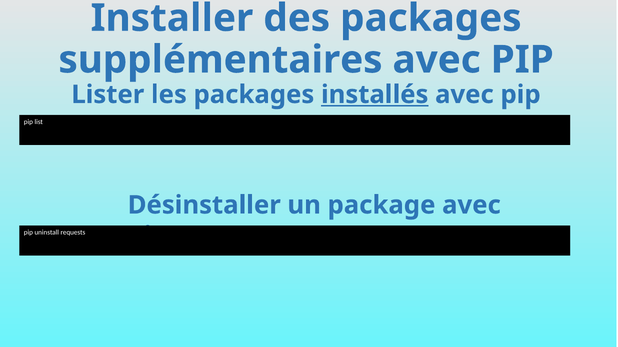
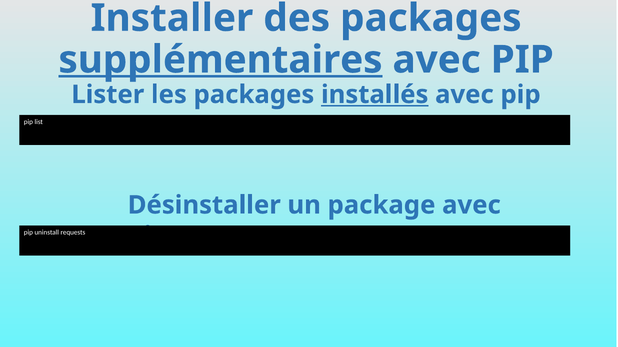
supplémentaires underline: none -> present (220, 60)
